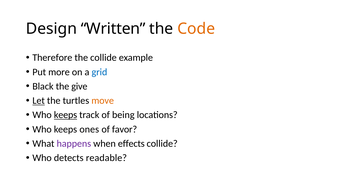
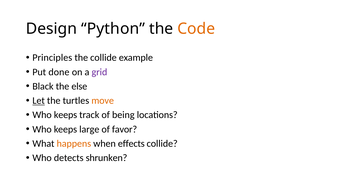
Written: Written -> Python (113, 29)
Therefore: Therefore -> Principles (52, 58)
more: more -> done (59, 72)
grid colour: blue -> purple (99, 72)
give: give -> else (79, 86)
keeps underline: present -> none (66, 115)
ones: ones -> large (89, 129)
happens colour: purple -> orange (74, 143)
readable: readable -> shrunken (107, 158)
